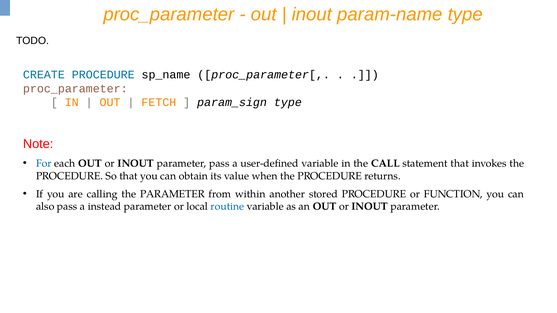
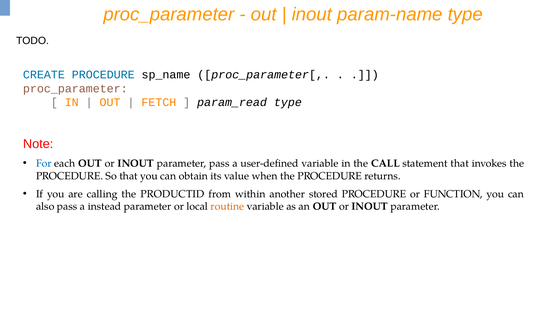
param_sign: param_sign -> param_read (232, 103)
the PARAMETER: PARAMETER -> PRODUCTID (172, 194)
routine colour: blue -> orange (227, 207)
